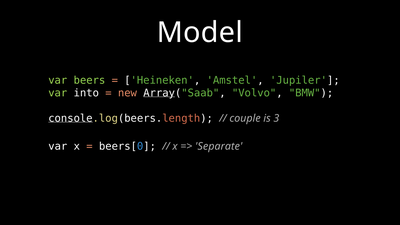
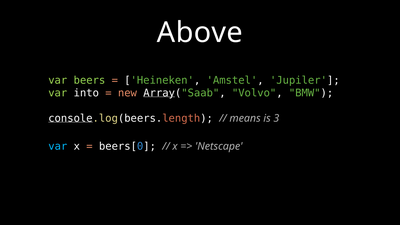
Model: Model -> Above (200, 33)
couple: couple -> means (245, 118)
var colour: white -> light blue (58, 146)
Separate: Separate -> Netscape (219, 146)
